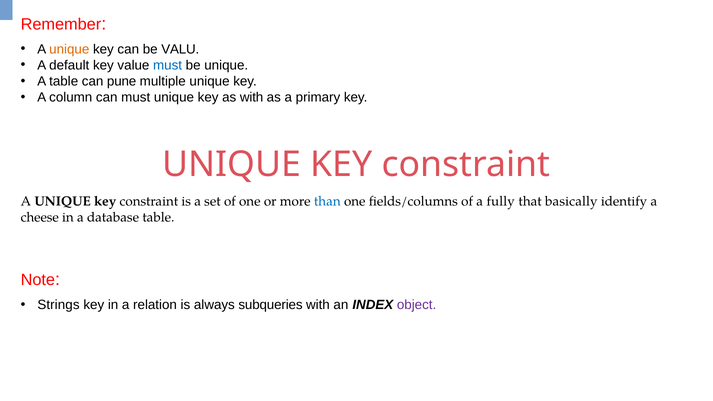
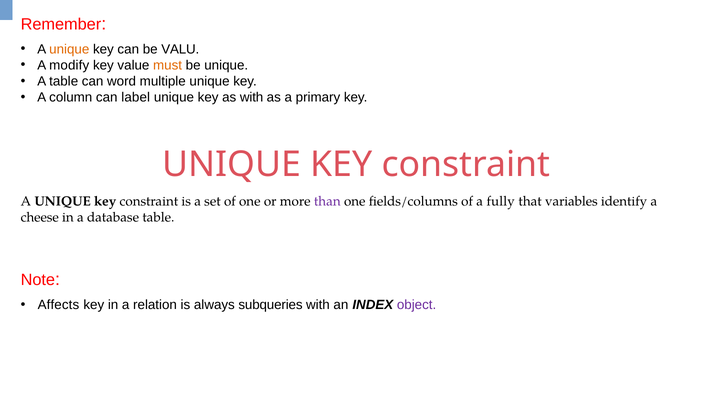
default: default -> modify (69, 65)
must colour: blue -> orange (168, 65)
pune: pune -> word (122, 81)
can must: must -> label (136, 97)
than colour: blue -> purple (327, 202)
basically: basically -> variables (571, 202)
Strings: Strings -> Affects (58, 305)
